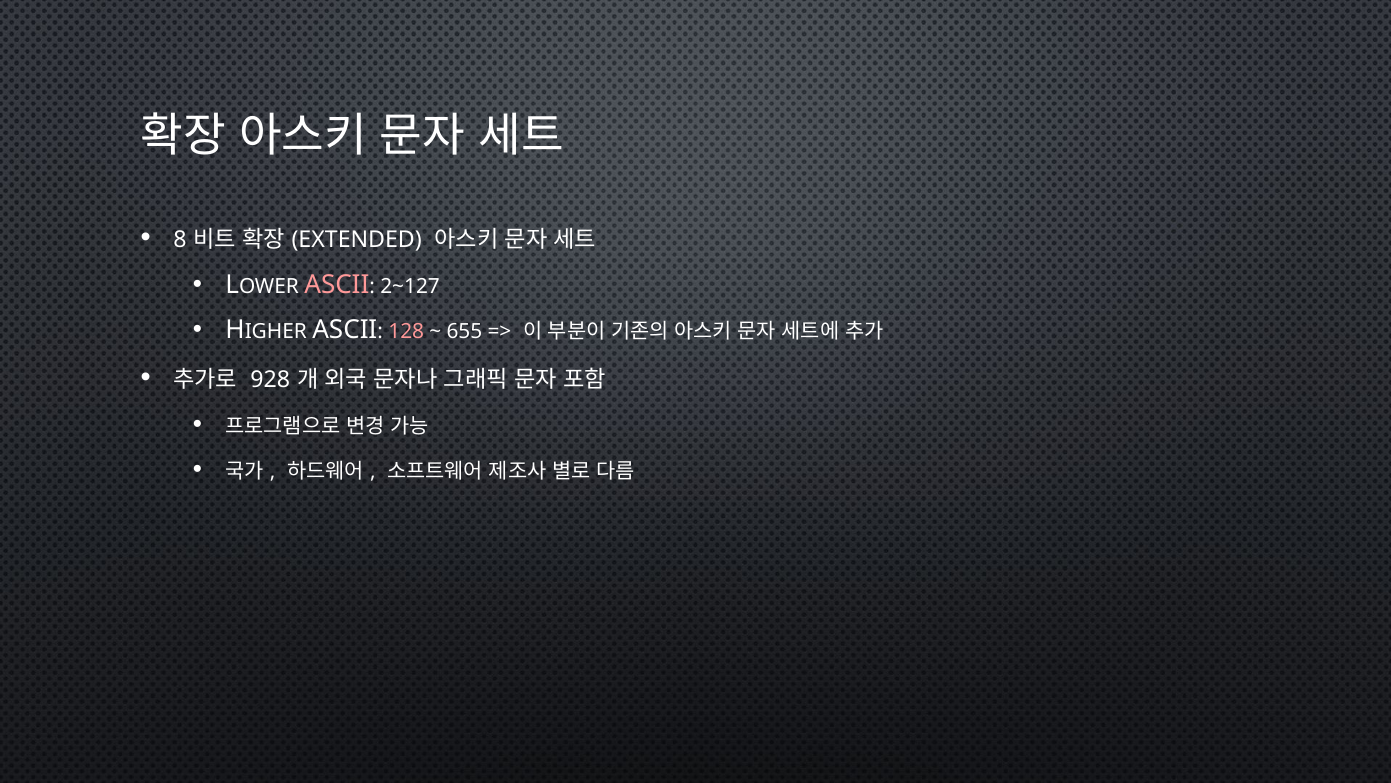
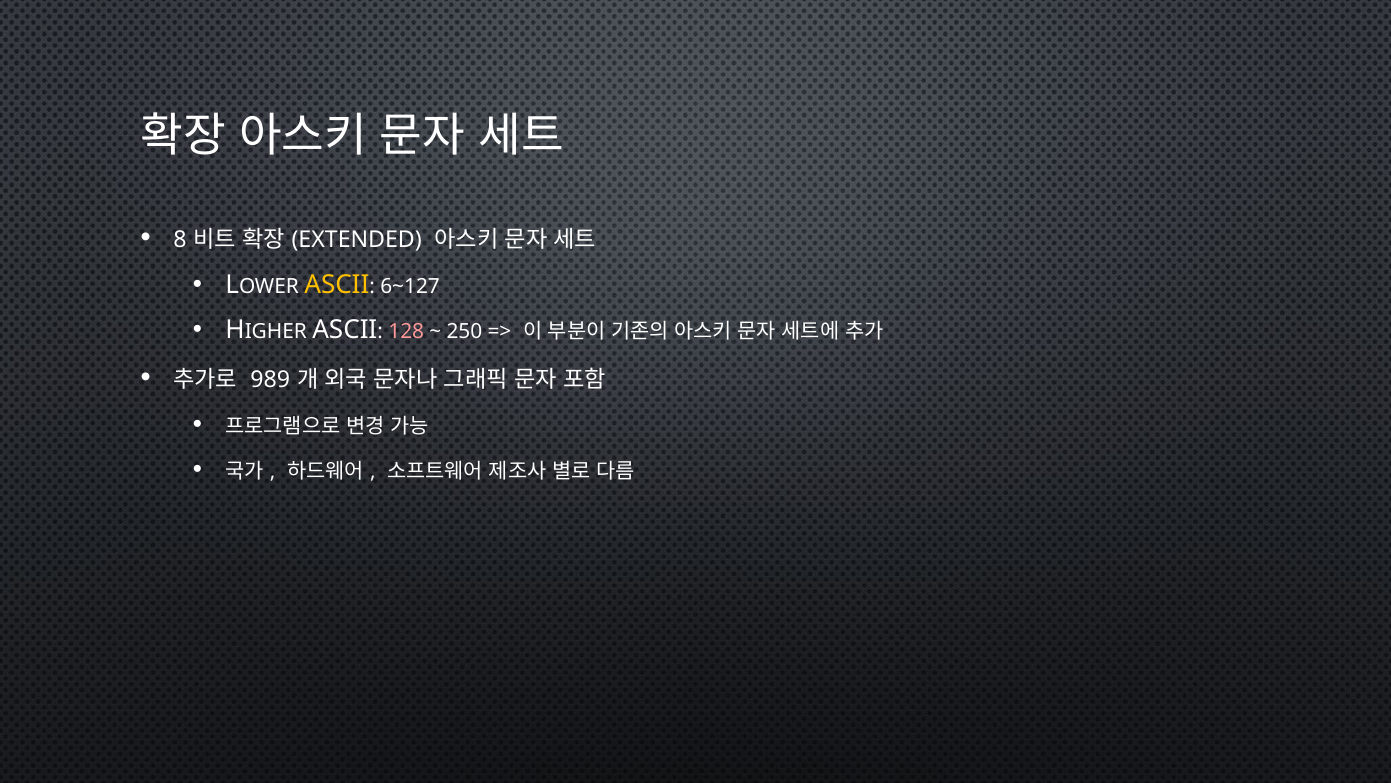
ASCII colour: pink -> yellow (337, 285)
2~127: 2~127 -> 6~127 (410, 287)
655: 655 -> 250 (464, 332)
928: 928 -> 989 (270, 380)
